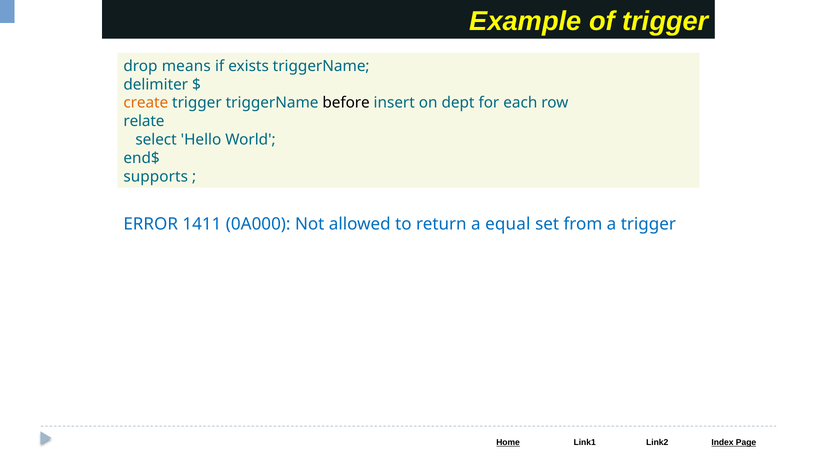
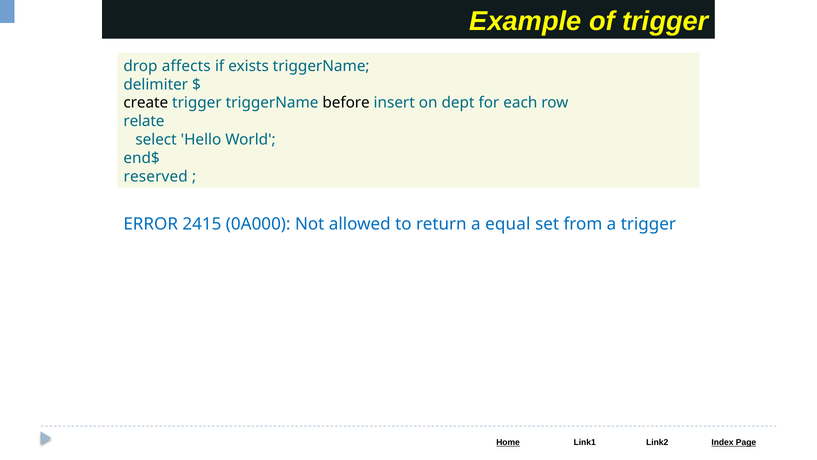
means: means -> affects (186, 66)
create colour: orange -> black (146, 103)
supports: supports -> reserved (156, 176)
1411: 1411 -> 2415 (202, 224)
